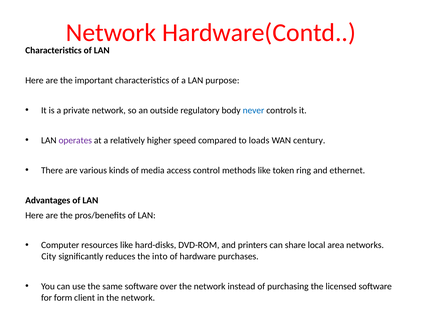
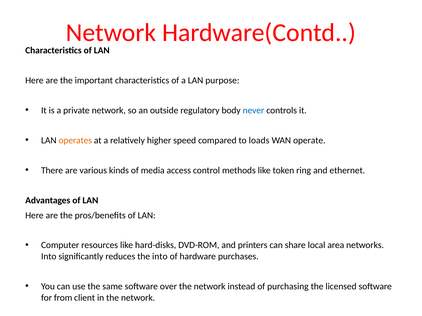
operates colour: purple -> orange (75, 141)
century: century -> operate (309, 141)
City: City -> Into (49, 257)
form: form -> from (63, 298)
